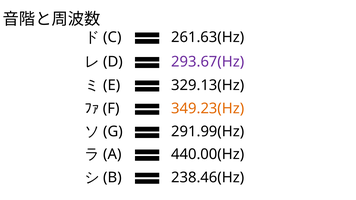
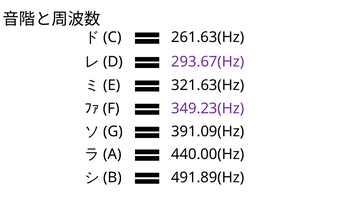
329.13(Hz: 329.13(Hz -> 321.63(Hz (208, 85)
349.23(Hz colour: orange -> purple (208, 109)
291.99(Hz: 291.99(Hz -> 391.09(Hz (208, 132)
238.46(Hz: 238.46(Hz -> 491.89(Hz (208, 178)
